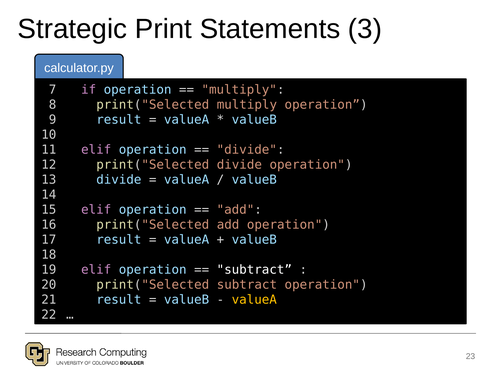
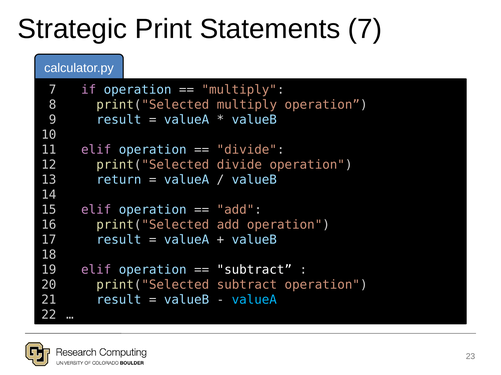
Statements 3: 3 -> 7 (365, 29)
divide: divide -> return (119, 180)
valueA colour: yellow -> light blue (254, 300)
